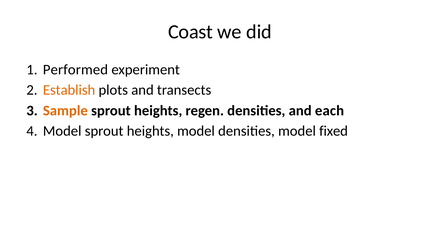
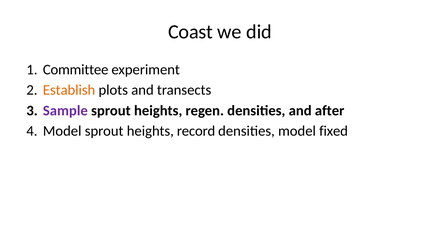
Performed: Performed -> Committee (76, 70)
Sample colour: orange -> purple (65, 111)
each: each -> after (330, 111)
heights model: model -> record (196, 131)
